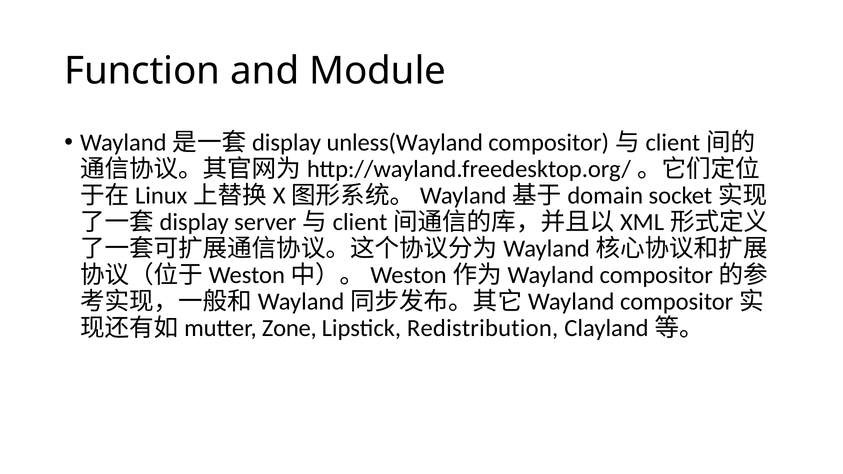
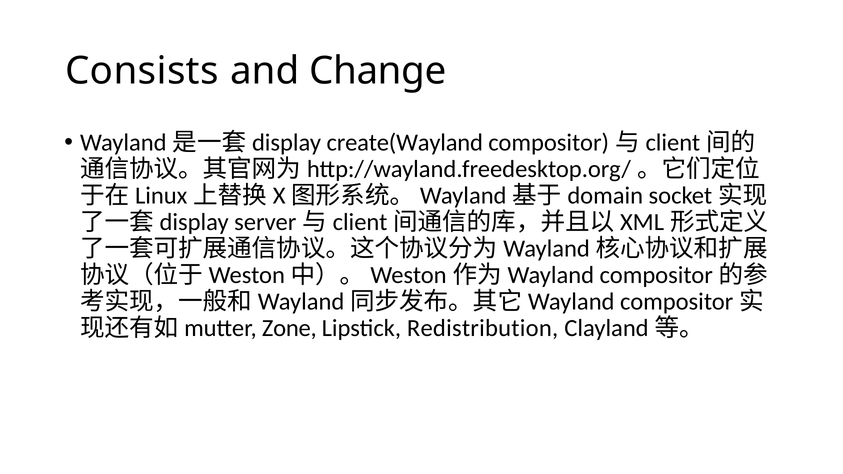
Function: Function -> Consists (142, 71)
Module: Module -> Change (378, 71)
unless(Wayland: unless(Wayland -> create(Wayland (405, 142)
